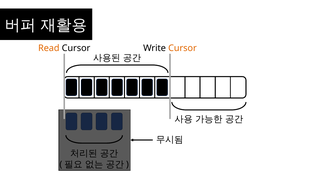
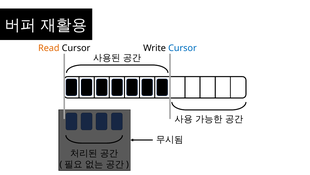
Cursor colour: orange -> blue (182, 48)
